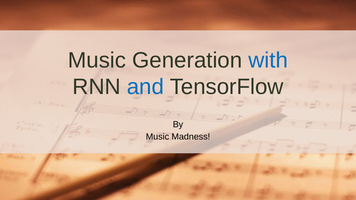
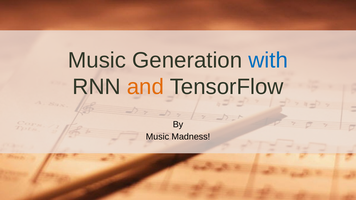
and colour: blue -> orange (145, 87)
